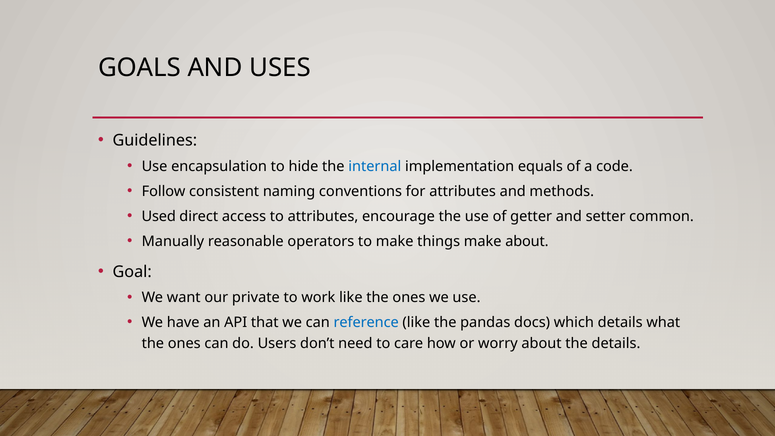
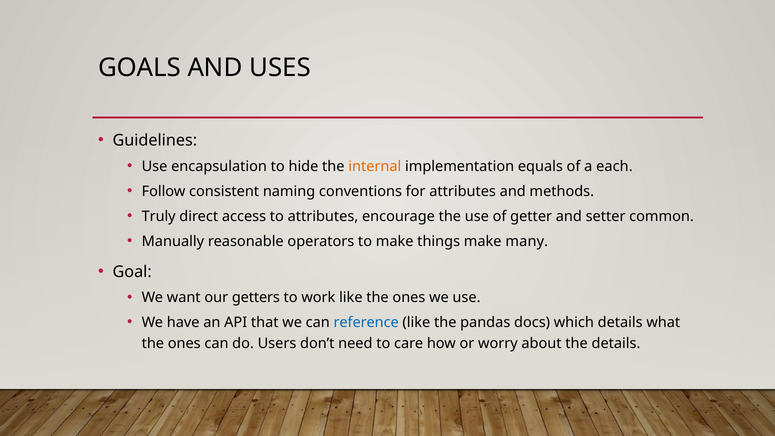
internal colour: blue -> orange (375, 166)
code: code -> each (614, 166)
Used: Used -> Truly (159, 216)
make about: about -> many (527, 241)
private: private -> getters (256, 297)
